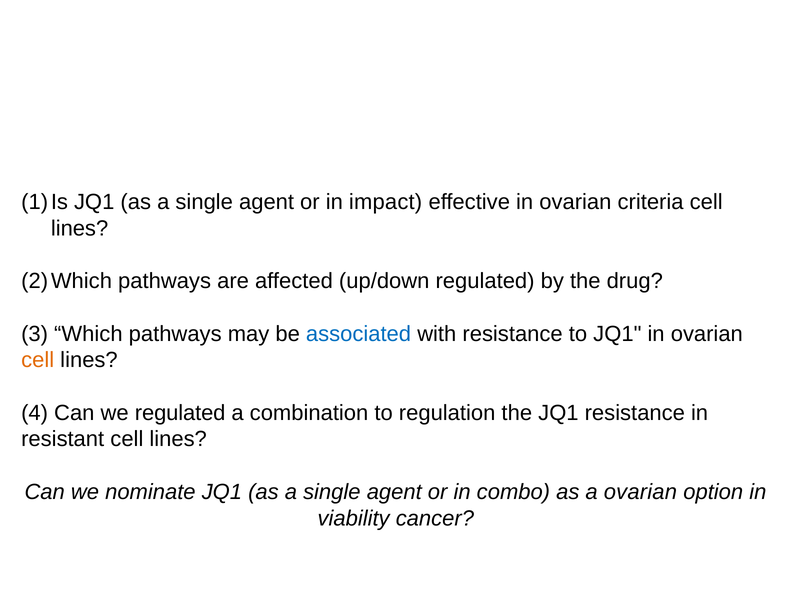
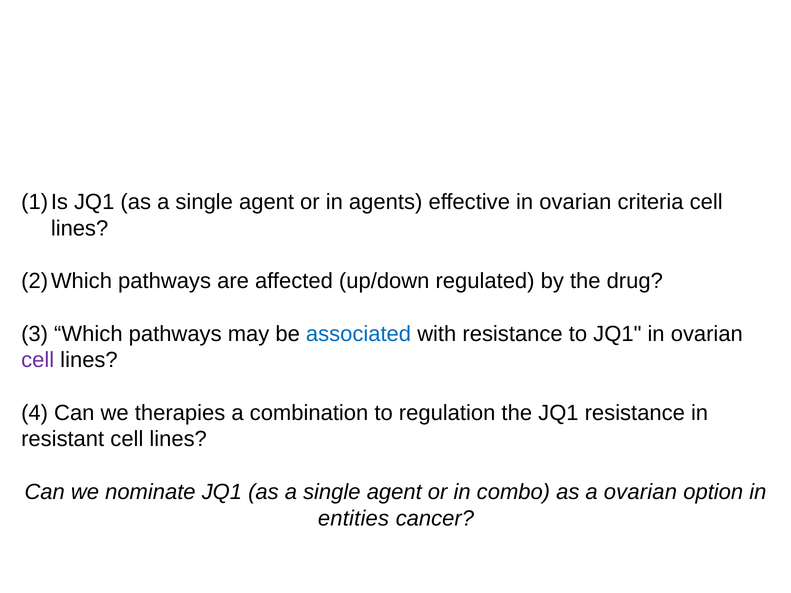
impact: impact -> agents (386, 202)
cell colour: orange -> purple (38, 360)
we regulated: regulated -> therapies (180, 413)
viability: viability -> entities (353, 519)
